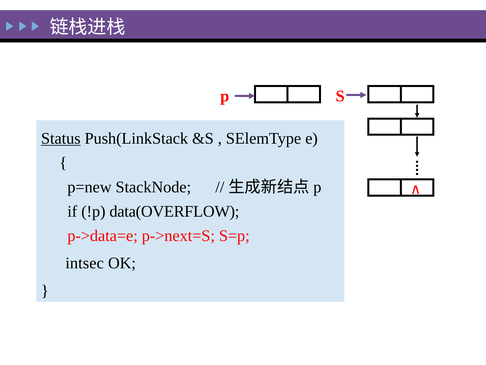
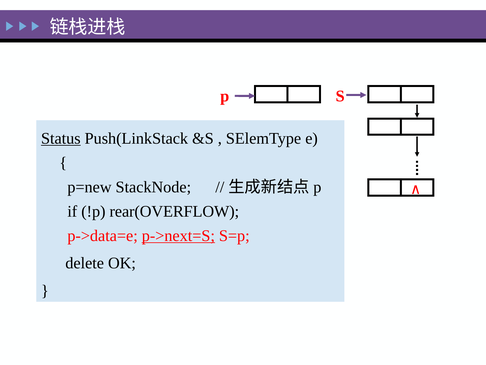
data(OVERFLOW: data(OVERFLOW -> rear(OVERFLOW (174, 211)
p->next=S underline: none -> present (178, 235)
intsec: intsec -> delete (85, 263)
